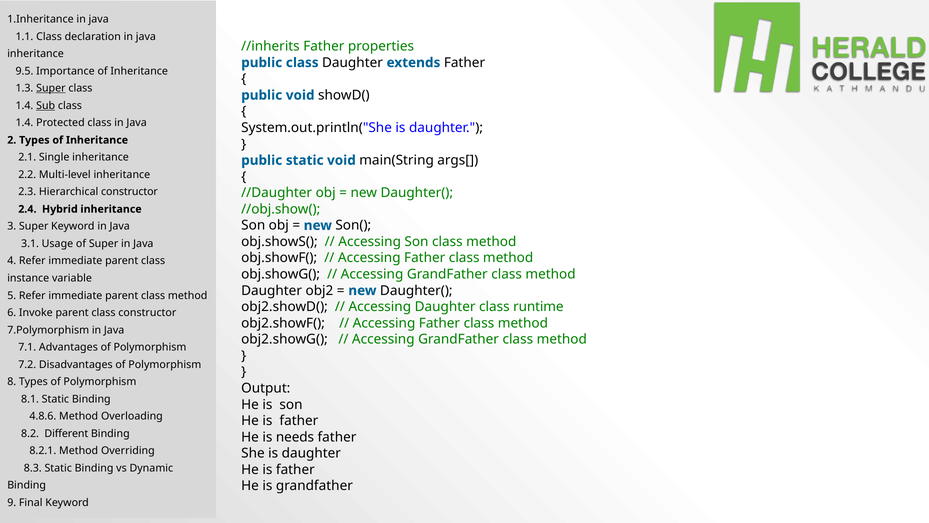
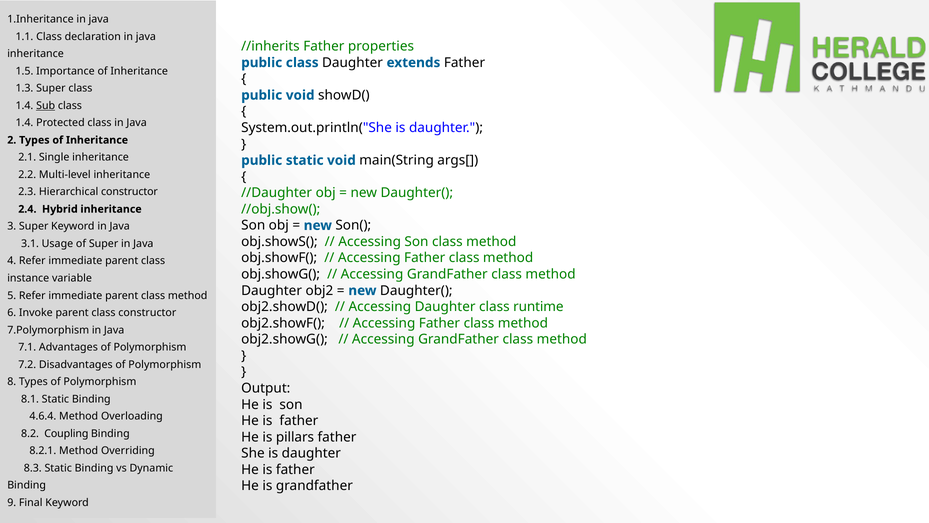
9.5: 9.5 -> 1.5 (24, 71)
Super underline: present -> none (51, 88)
4.8.6: 4.8.6 -> 4.6.4 (43, 416)
Different: Different -> Coupling (66, 433)
needs: needs -> pillars (295, 437)
